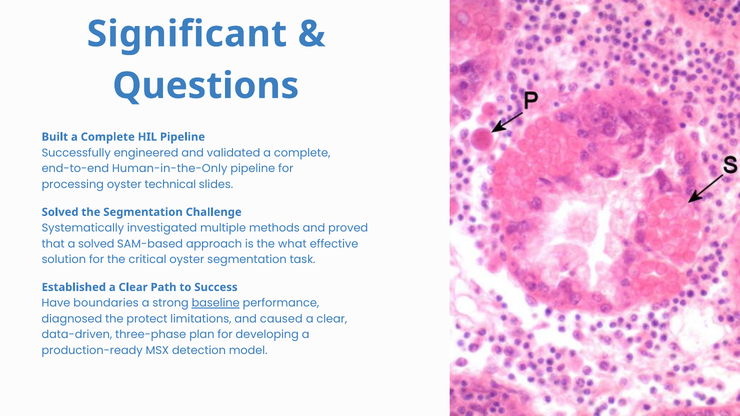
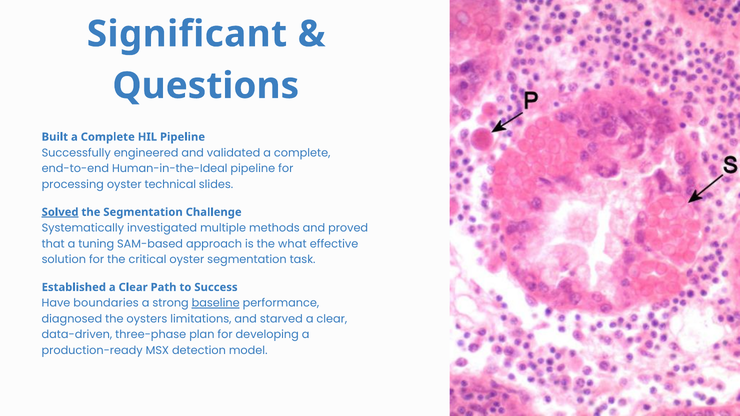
Human-in-the-Only: Human-in-the-Only -> Human-in-the-Ideal (170, 169)
Solved underline: none -> present (60, 212)
a solved: solved -> tuning (96, 244)
protect: protect -> oysters (147, 319)
caused: caused -> starved (281, 319)
